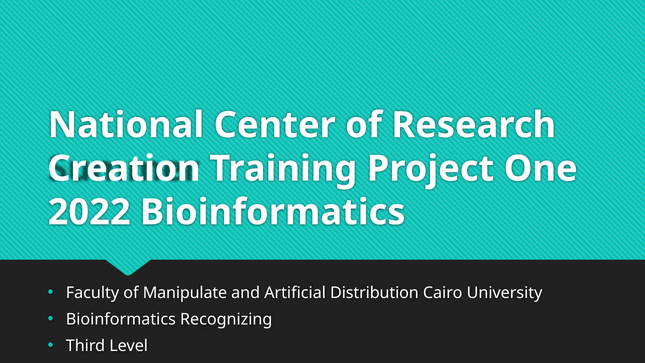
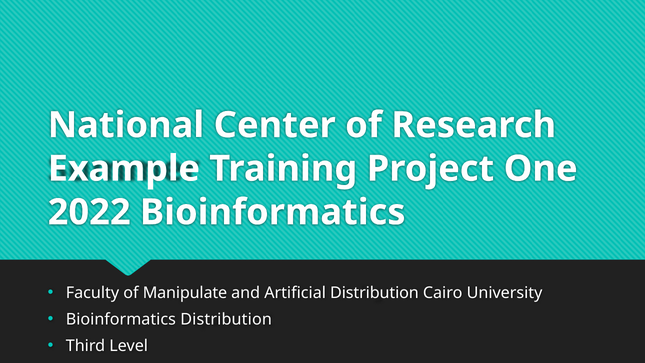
Creation: Creation -> Example (124, 169)
Bioinformatics Recognizing: Recognizing -> Distribution (226, 319)
